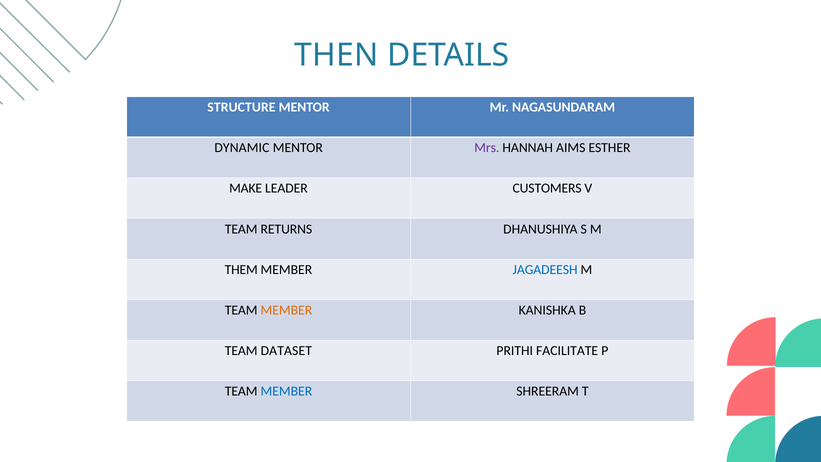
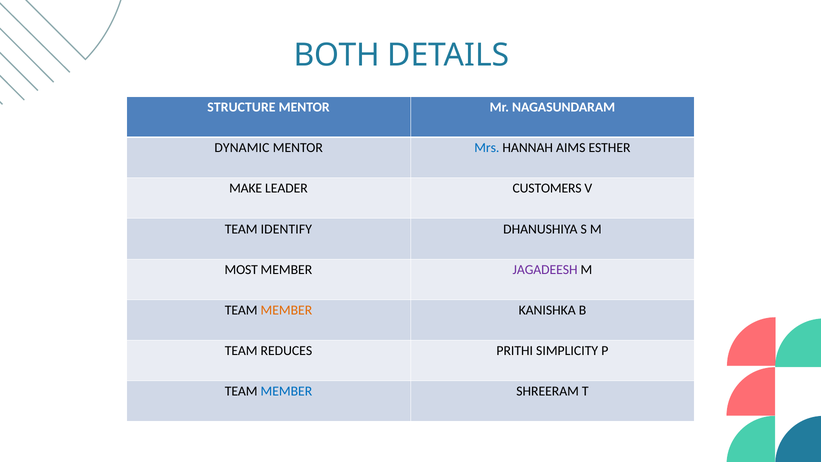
THEN: THEN -> BOTH (337, 55)
Mrs colour: purple -> blue (487, 148)
RETURNS: RETURNS -> IDENTIFY (286, 229)
THEM: THEM -> MOST (241, 269)
JAGADEESH colour: blue -> purple (545, 269)
DATASET: DATASET -> REDUCES (286, 351)
FACILITATE: FACILITATE -> SIMPLICITY (567, 351)
